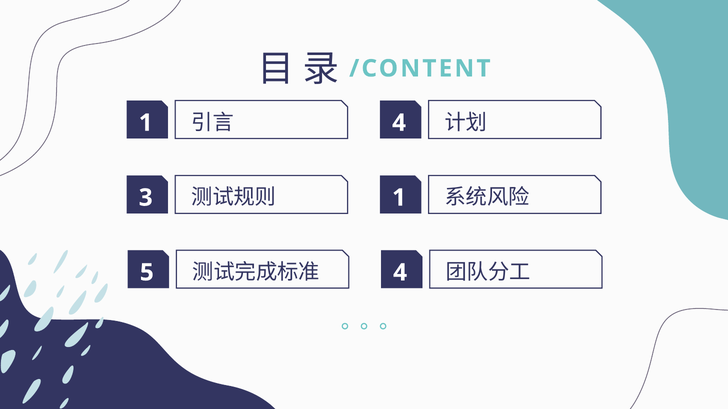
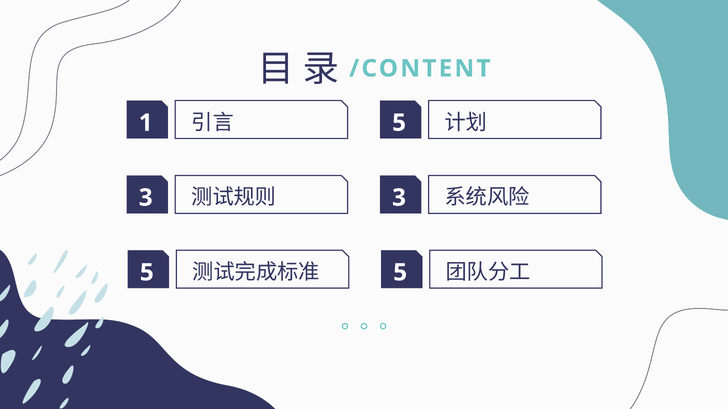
1 4: 4 -> 5 (399, 123)
3 1: 1 -> 3 (399, 198)
5 4: 4 -> 5 (400, 273)
